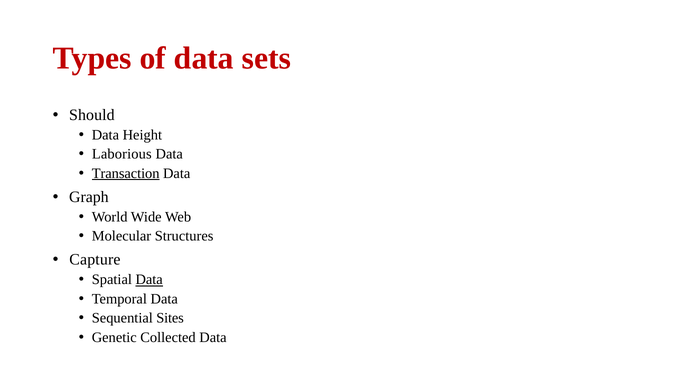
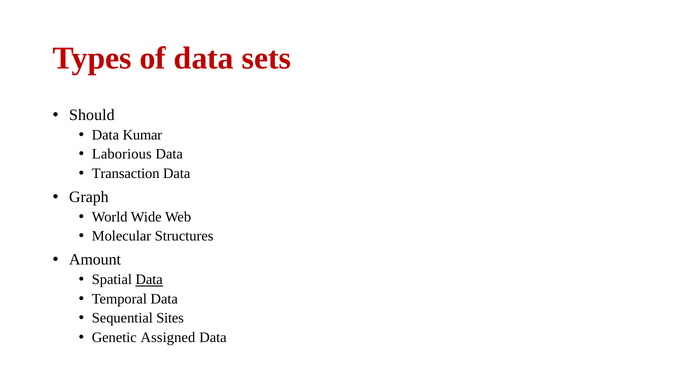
Height: Height -> Kumar (142, 135)
Transaction underline: present -> none (126, 173)
Capture: Capture -> Amount (95, 260)
Collected: Collected -> Assigned (168, 337)
